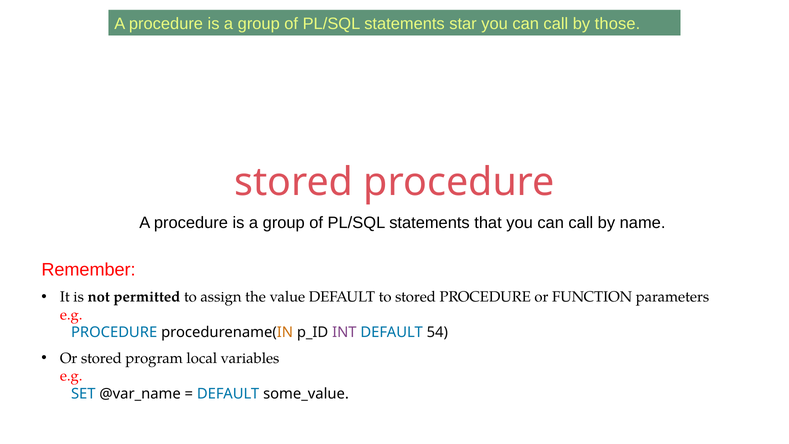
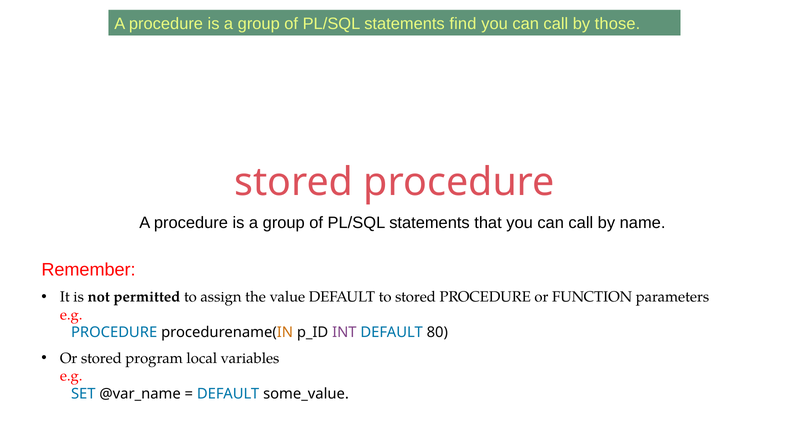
star: star -> find (463, 24)
54: 54 -> 80 (437, 332)
